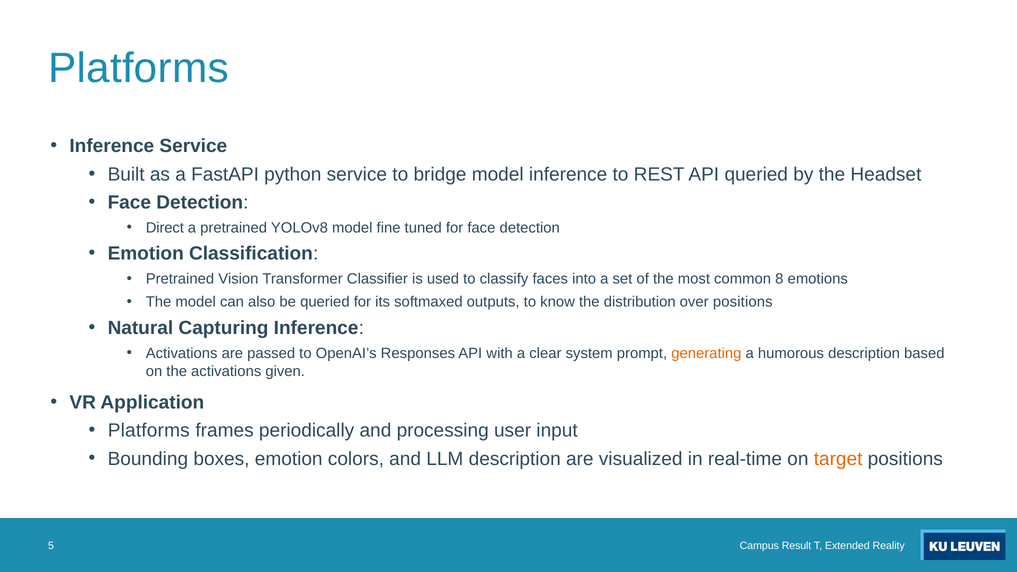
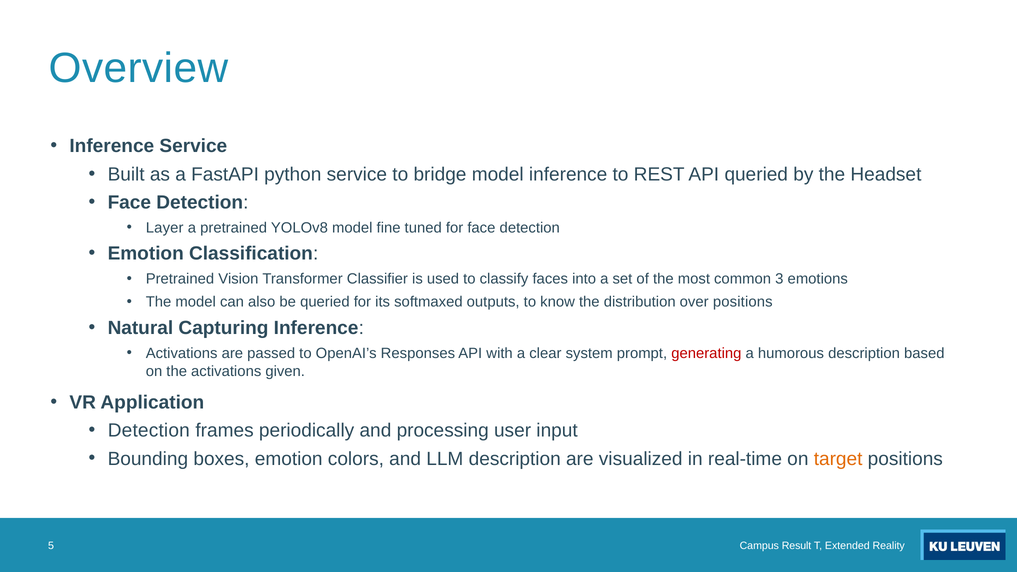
Platforms: Platforms -> Overview (138, 68)
Direct: Direct -> Layer (165, 228)
8: 8 -> 3 (779, 279)
generating colour: orange -> red (706, 353)
Platforms: Platforms -> Detection (149, 431)
